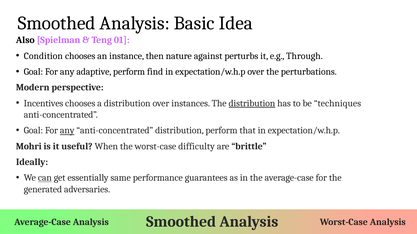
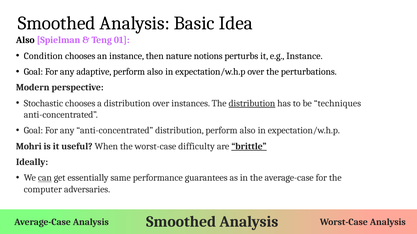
against: against -> notions (208, 56)
e.g Through: Through -> Instance (304, 56)
find: find -> also (155, 72)
Incentives: Incentives -> Stochastic (43, 104)
any underline: present -> none (67, 131)
distribution perform that: that -> also (248, 131)
brittle underline: none -> present (249, 147)
generated: generated -> computer (43, 190)
